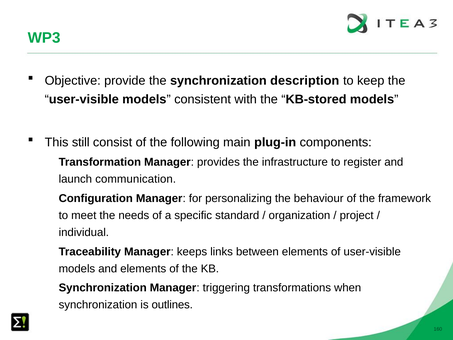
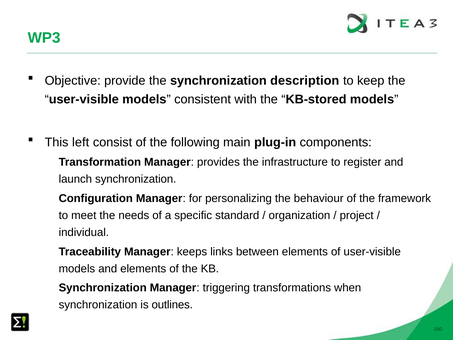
still: still -> left (81, 142)
launch communication: communication -> synchronization (136, 179)
